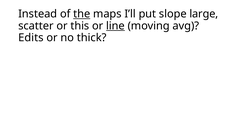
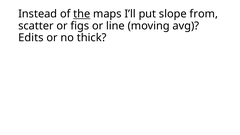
large: large -> from (204, 14)
this: this -> figs (80, 26)
line underline: present -> none (115, 26)
